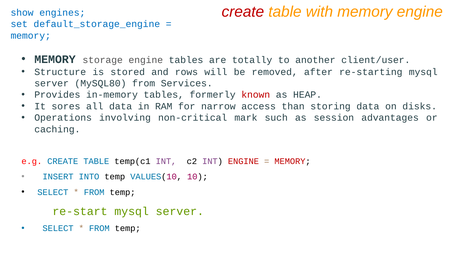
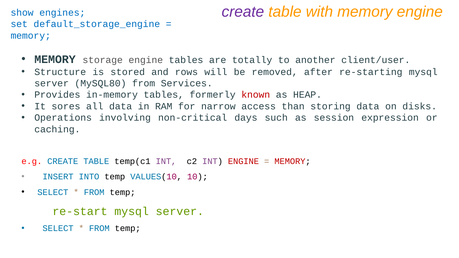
create colour: red -> purple (243, 12)
mark: mark -> days (246, 118)
advantages: advantages -> expression (390, 118)
